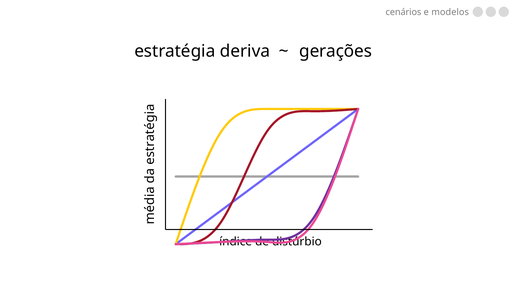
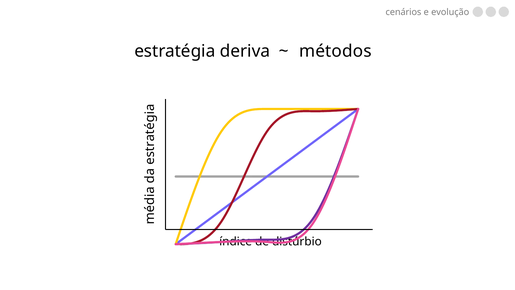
modelos: modelos -> evolução (450, 12)
gerações: gerações -> métodos (335, 51)
